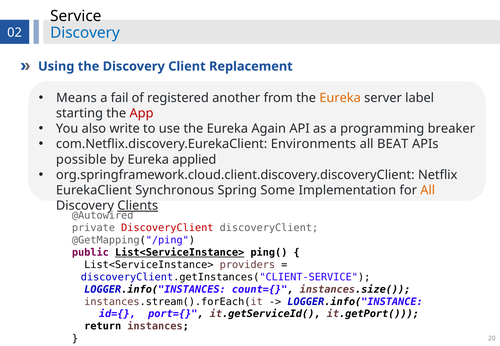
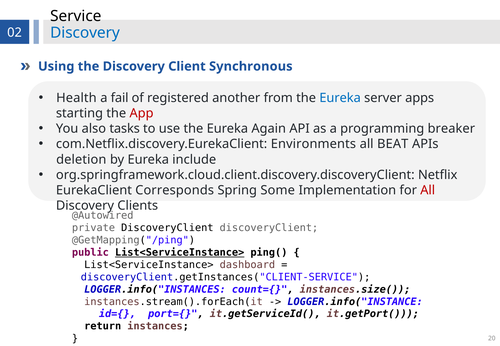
Replacement: Replacement -> Synchronous (251, 66)
Means: Means -> Health (76, 98)
Eureka colour: orange -> blue (340, 98)
label: label -> apps (420, 98)
write: write -> tasks (125, 129)
possible: possible -> deletion (81, 160)
applied: applied -> include (194, 160)
Synchronous: Synchronous -> Corresponds (175, 190)
All colour: orange -> red (428, 190)
Clients underline: present -> none (138, 206)
DiscoveryClient colour: red -> black (167, 228)
providers: providers -> dashboard (247, 265)
